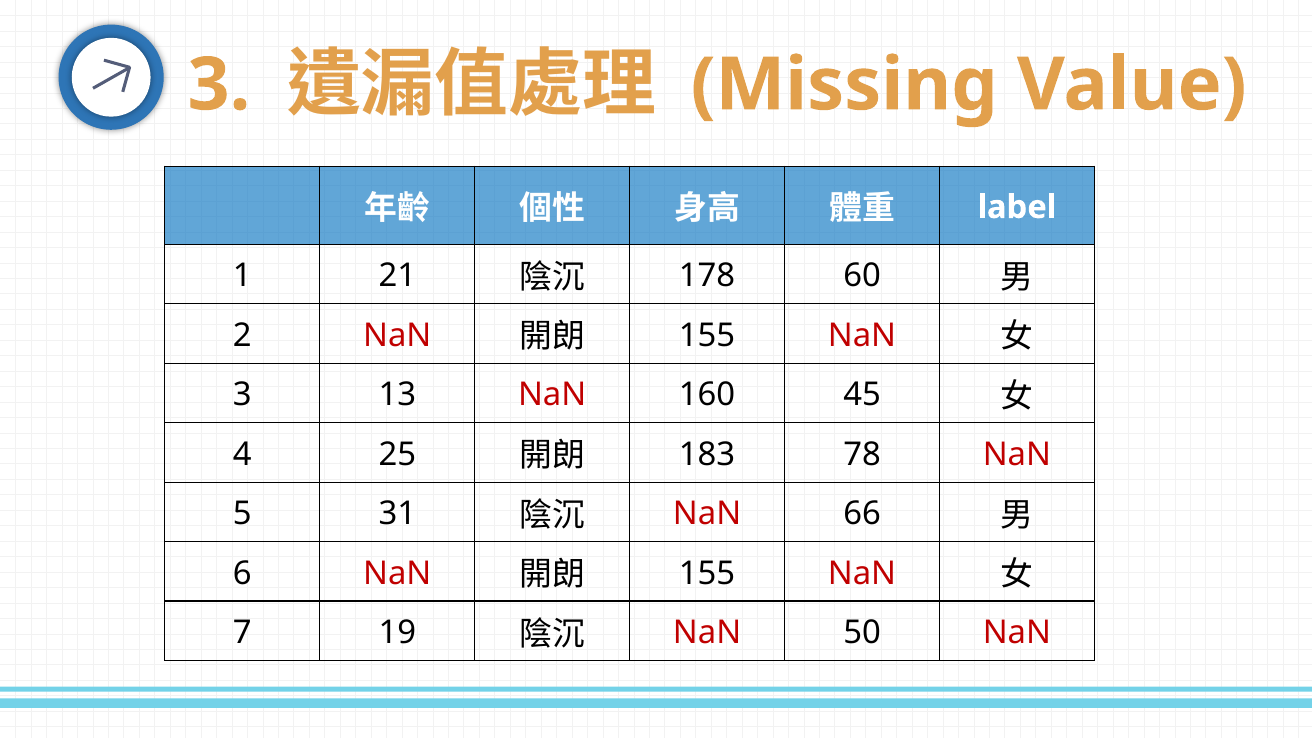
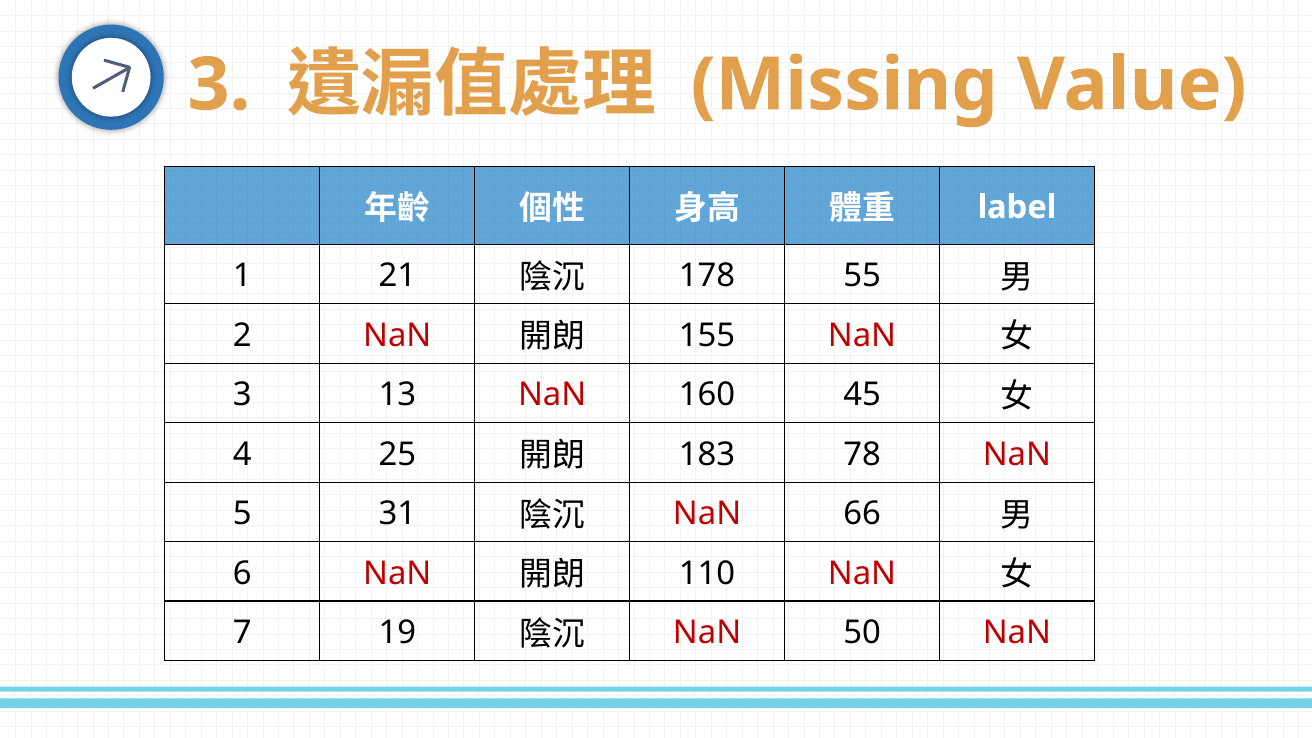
60: 60 -> 55 (862, 276)
155: 155 -> 110 (707, 573)
